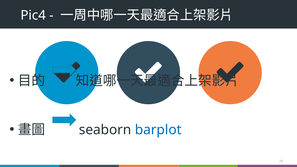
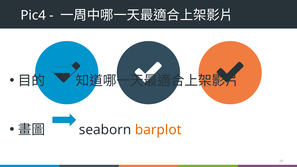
barplot colour: blue -> orange (158, 130)
